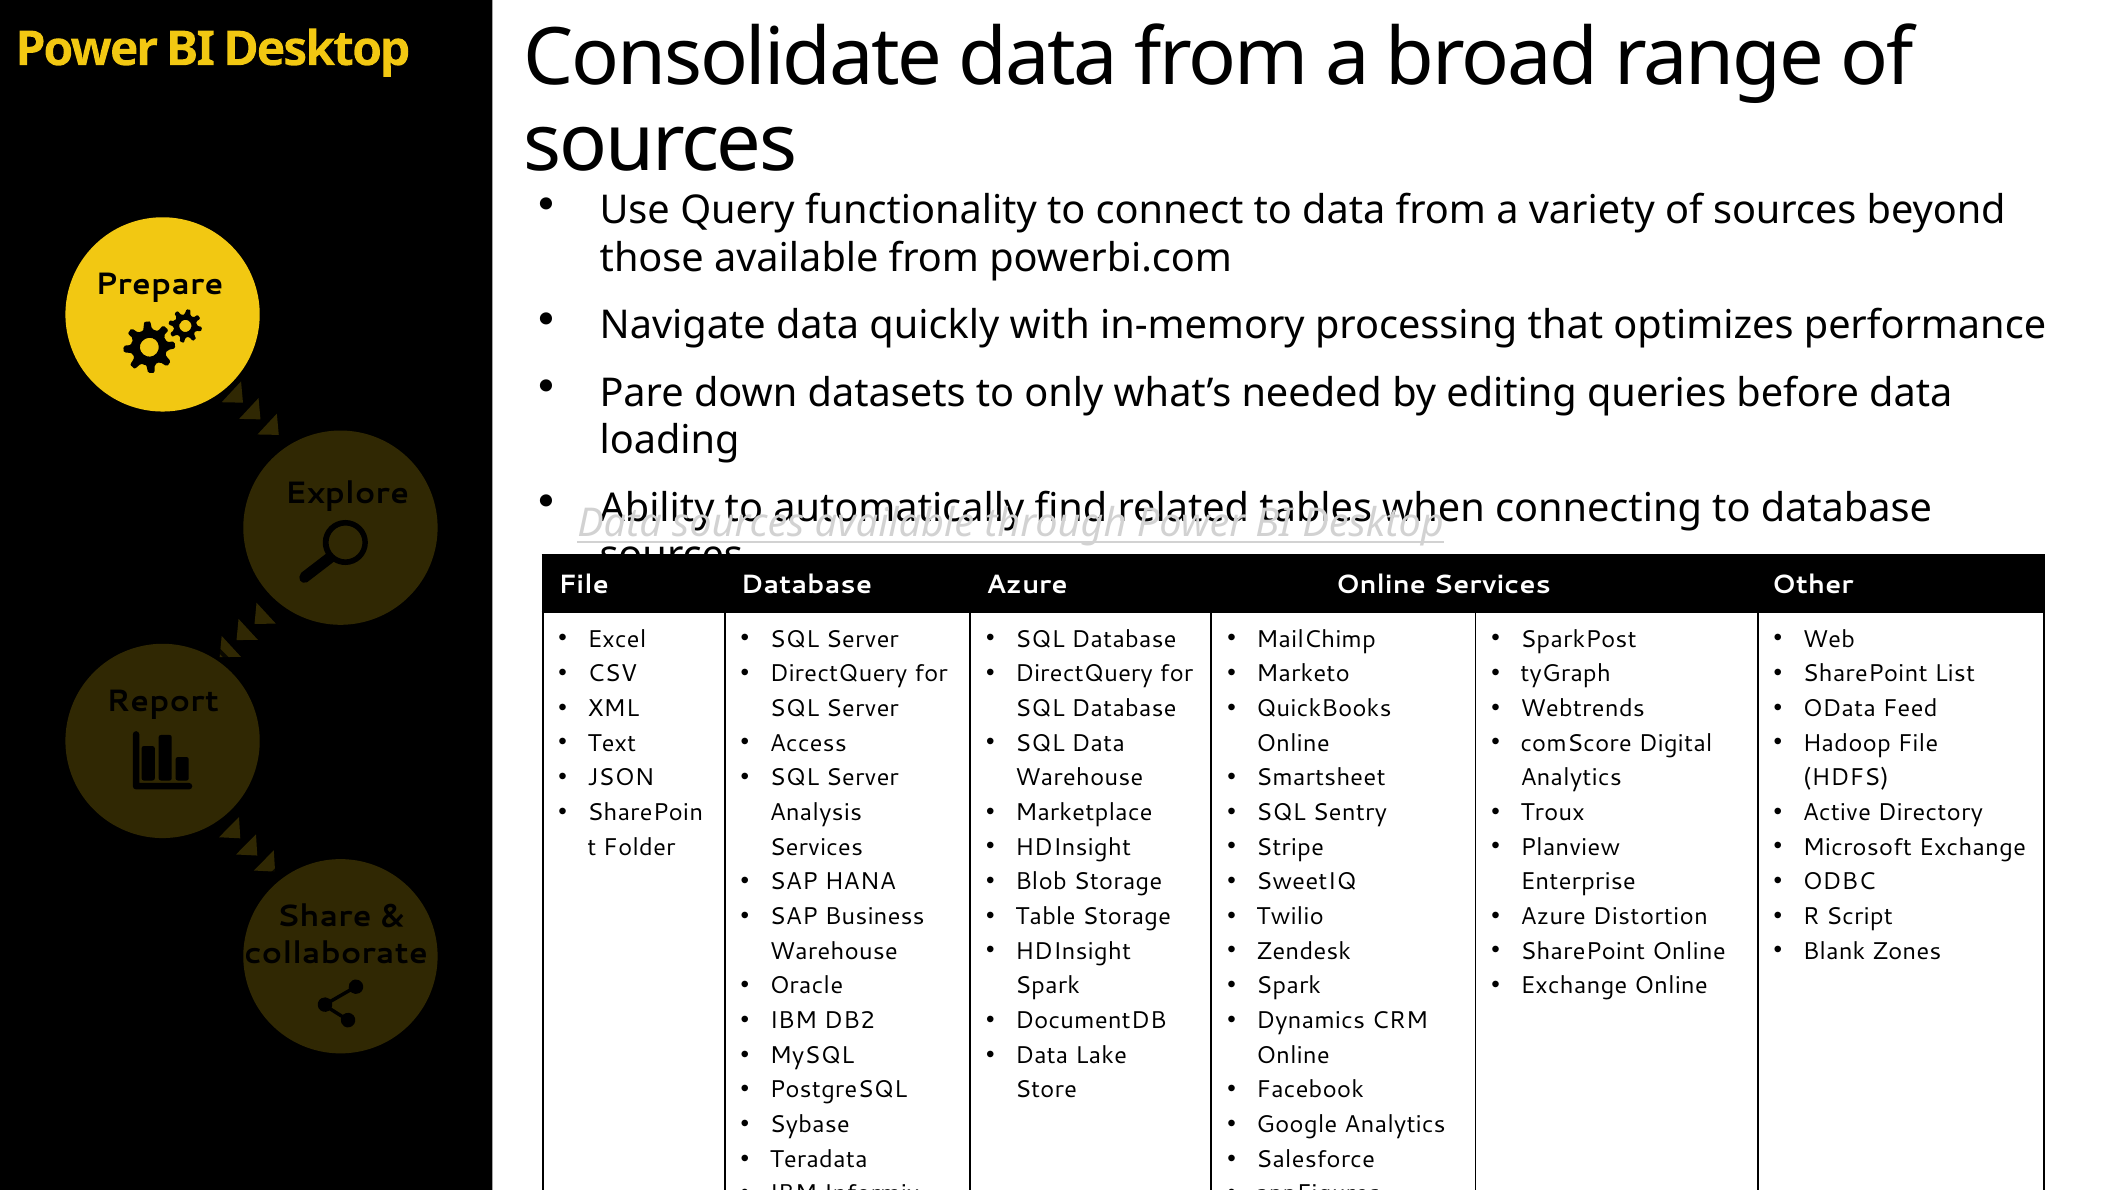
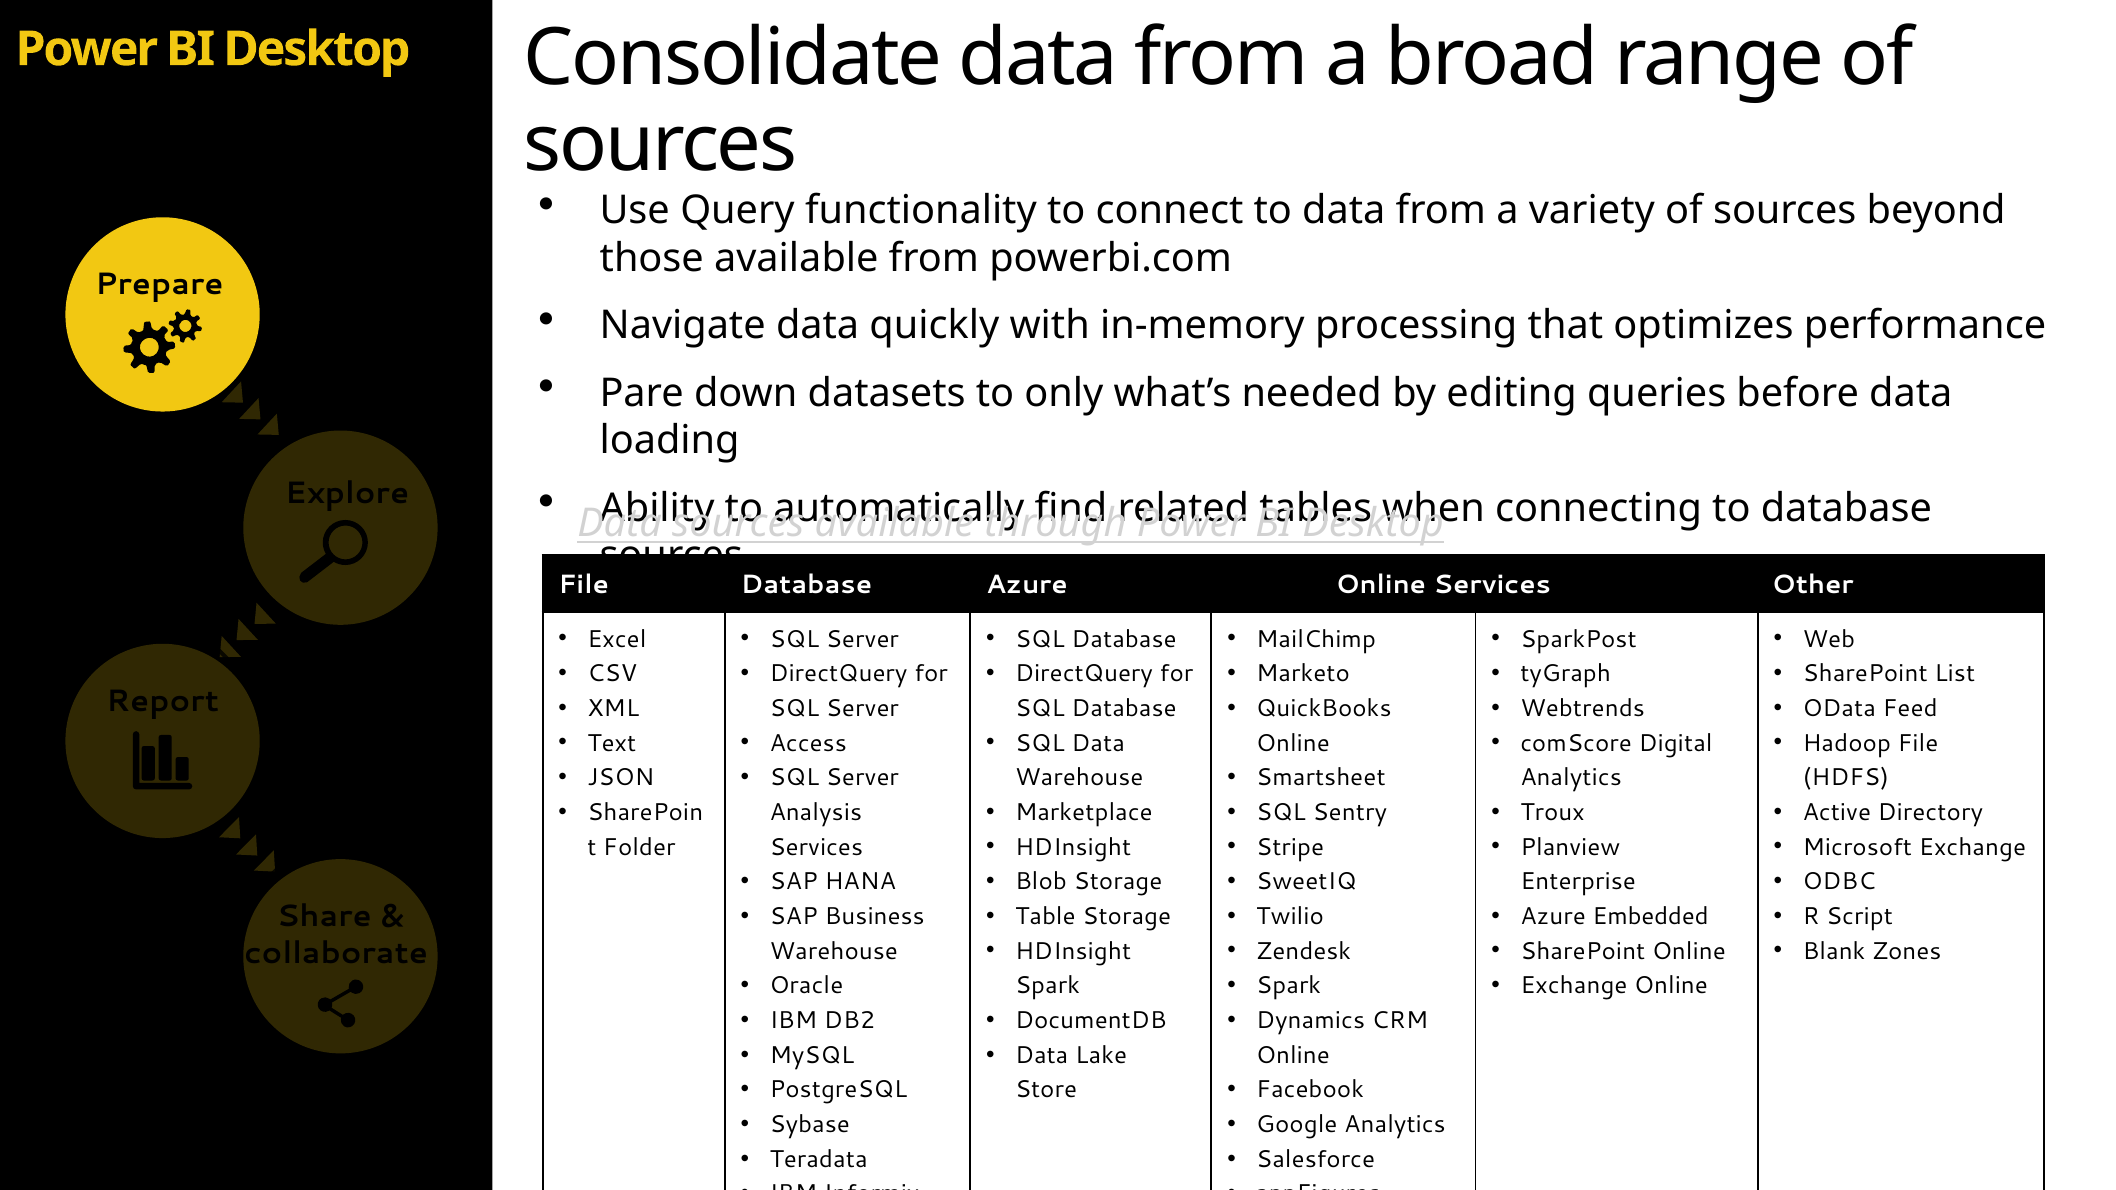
Distortion: Distortion -> Embedded (1651, 917)
